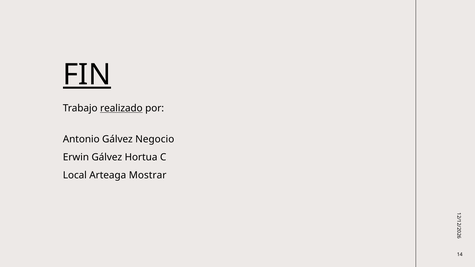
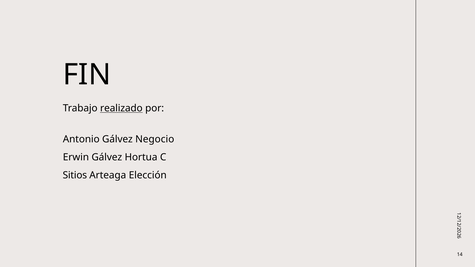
FIN underline: present -> none (87, 75)
Local: Local -> Sitios (75, 175)
Mostrar: Mostrar -> Elección (148, 175)
